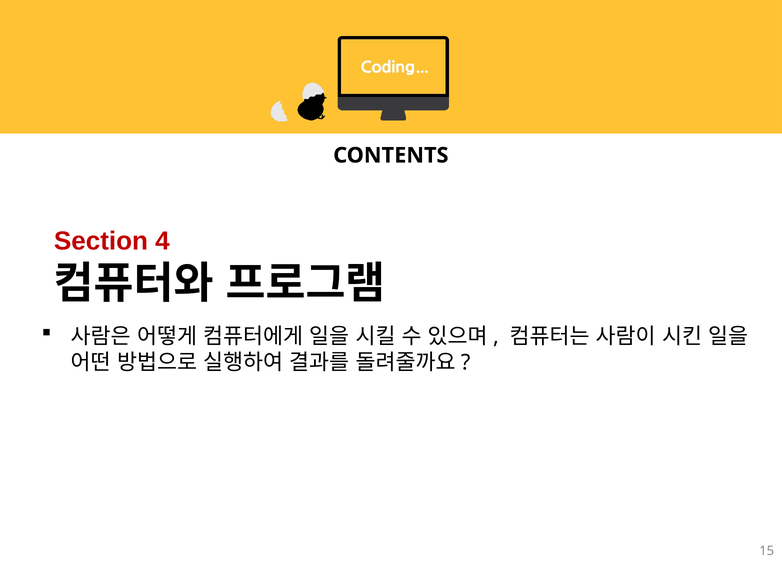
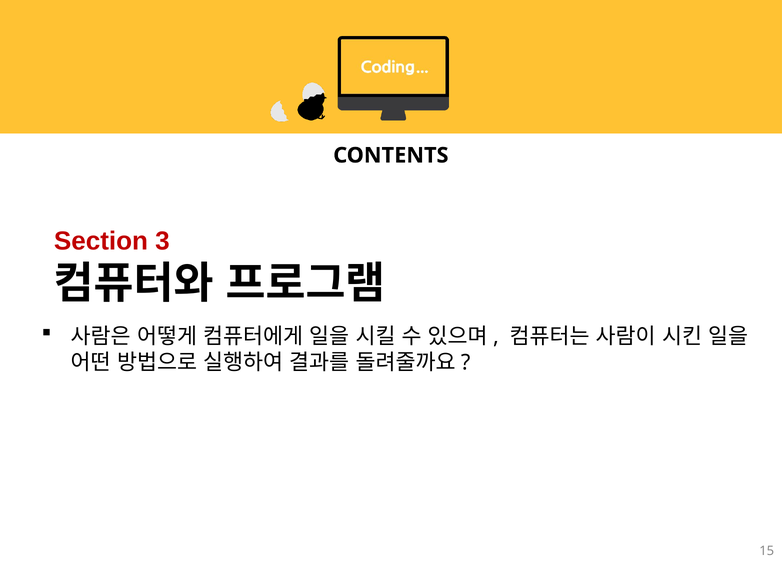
4: 4 -> 3 (162, 241)
